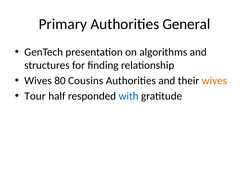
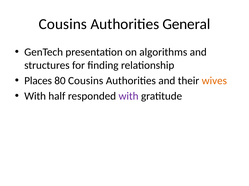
Primary: Primary -> Cousins (63, 24)
Wives: Wives -> Places (38, 81)
Tour: Tour -> With (35, 97)
with colour: blue -> purple (129, 97)
